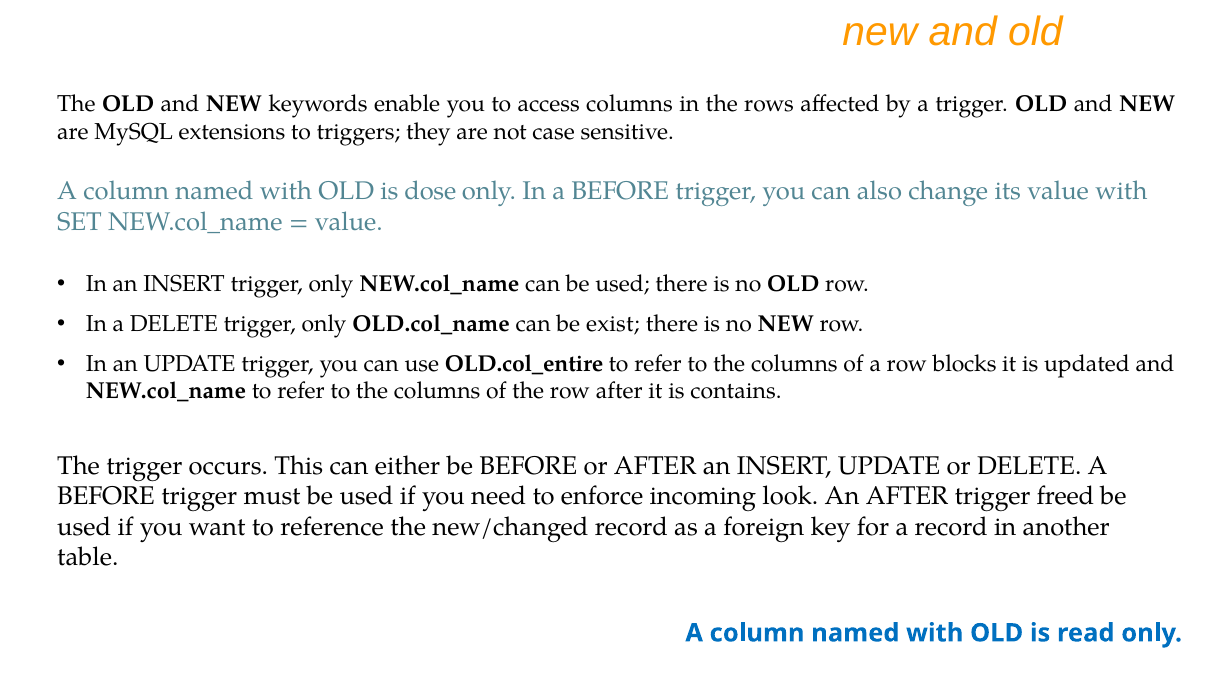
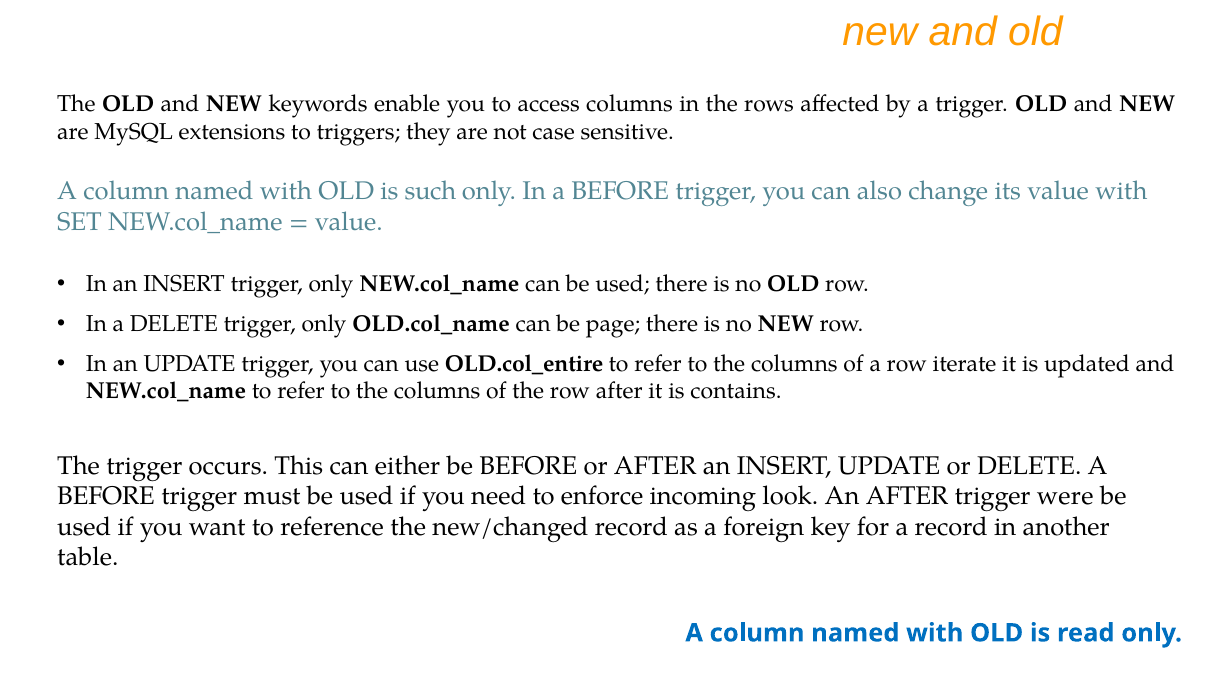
dose: dose -> such (430, 191)
exist: exist -> page (613, 324)
blocks: blocks -> iterate (965, 364)
freed: freed -> were (1065, 496)
